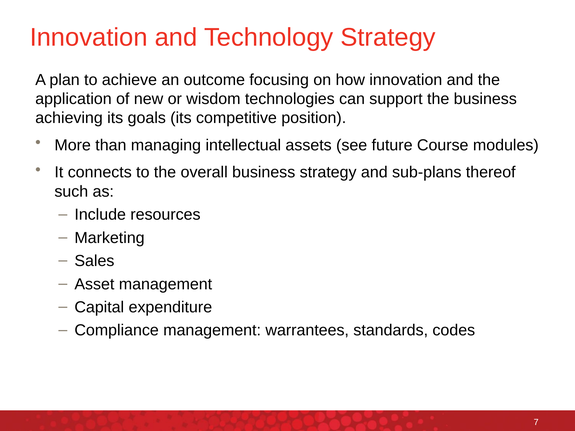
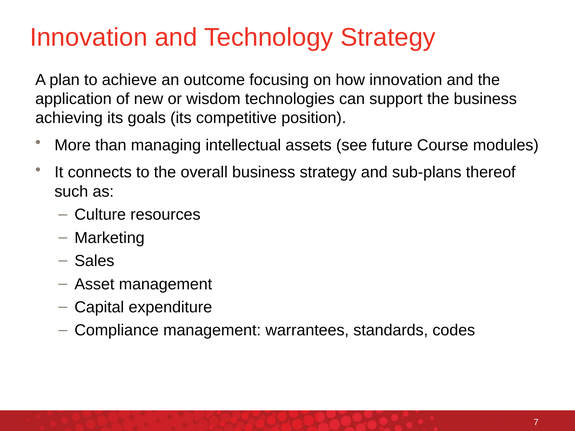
Include: Include -> Culture (100, 215)
